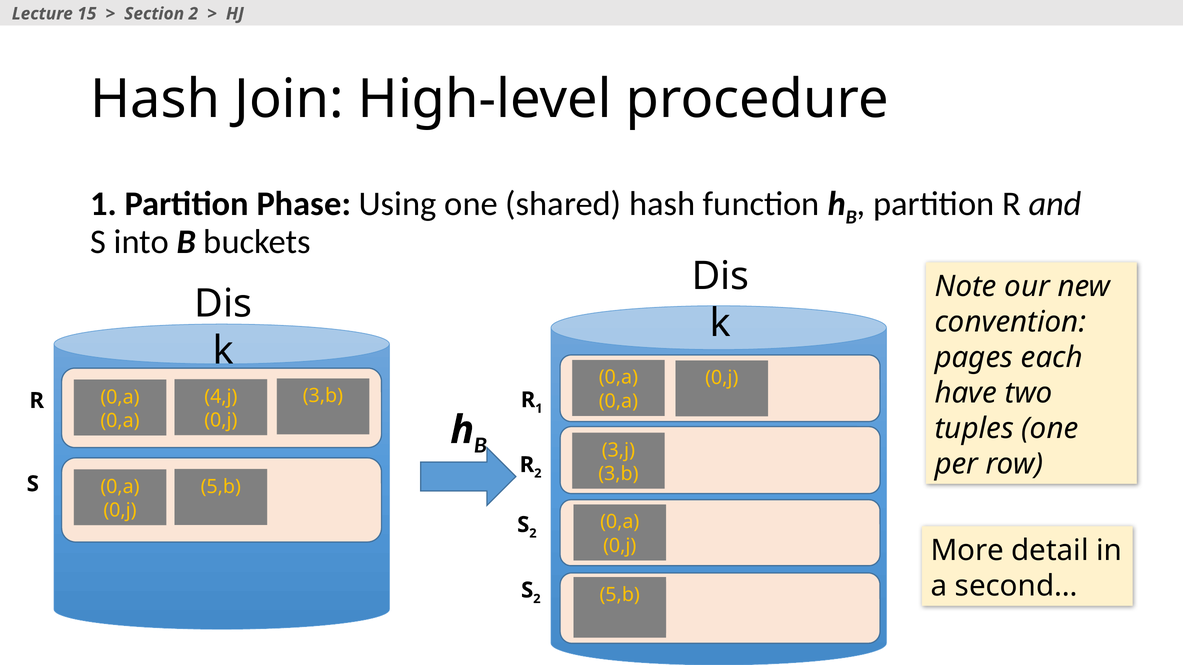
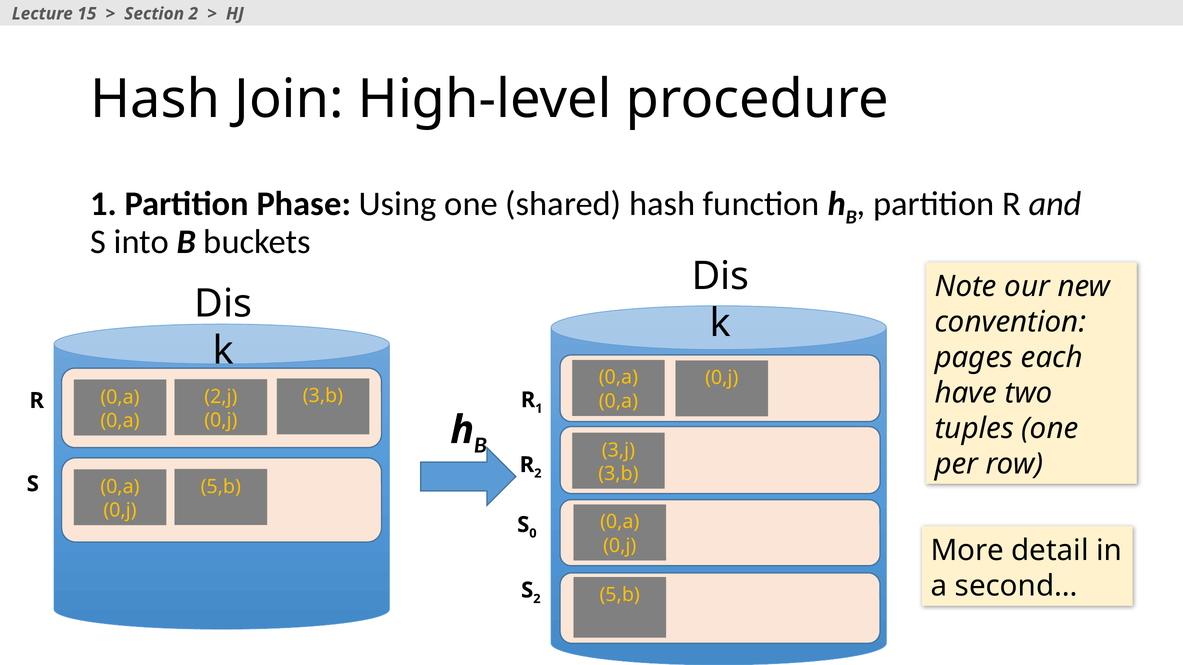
4,j: 4,j -> 2,j (221, 397)
2: 2 -> 0 (533, 534)
